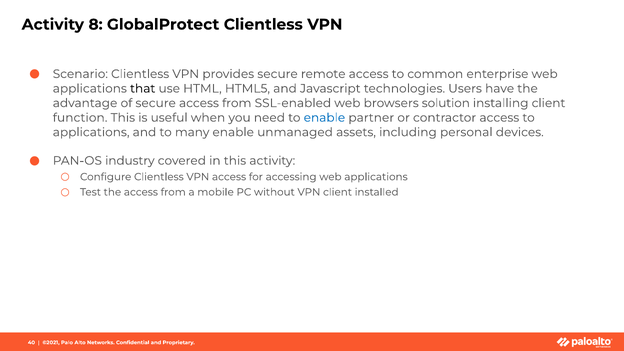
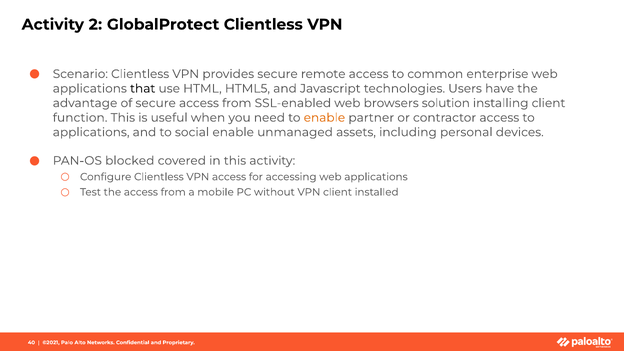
8: 8 -> 2 (95, 25)
enable colour: blue -> orange (324, 118)
many: many -> social (192, 132)
industry: industry -> blocked (130, 161)
